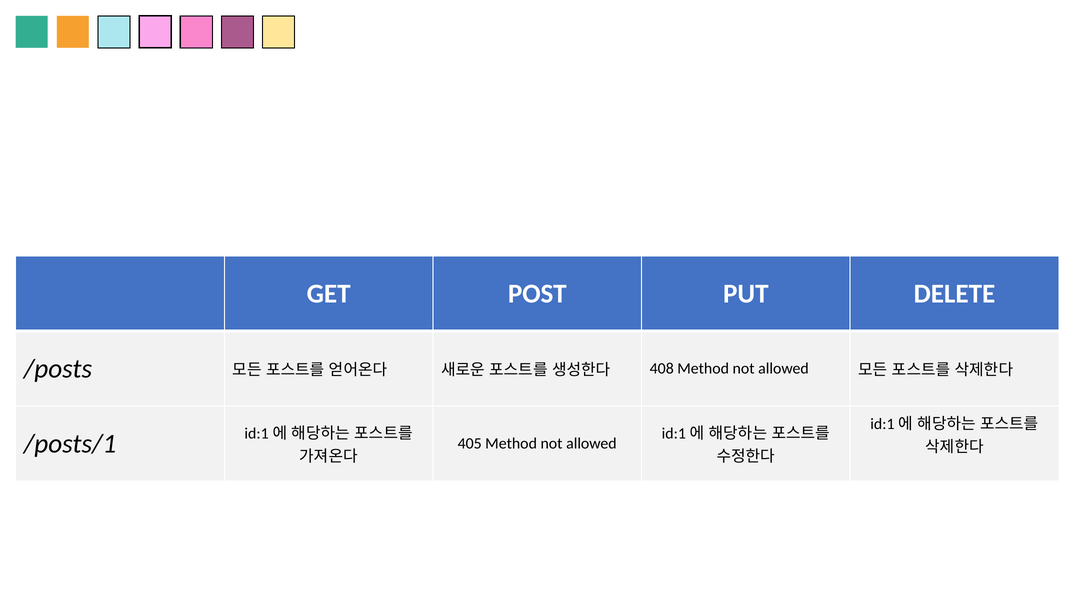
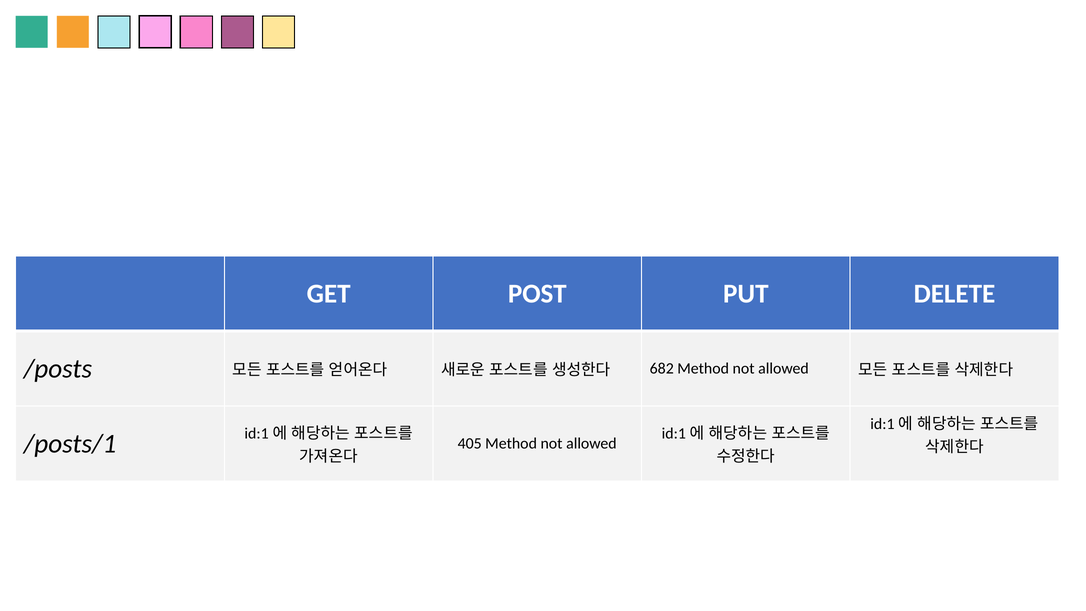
408: 408 -> 682 (662, 369)
